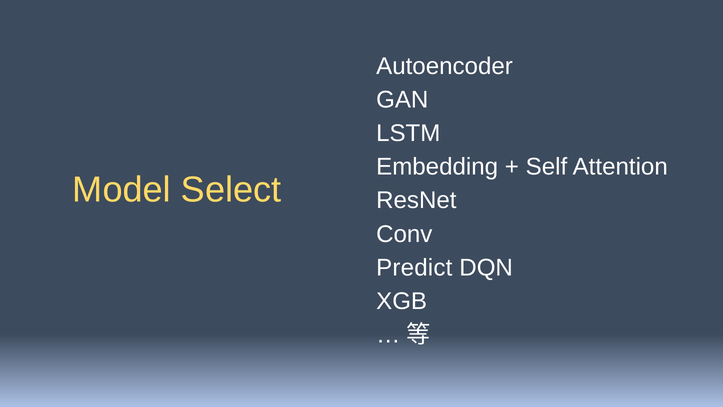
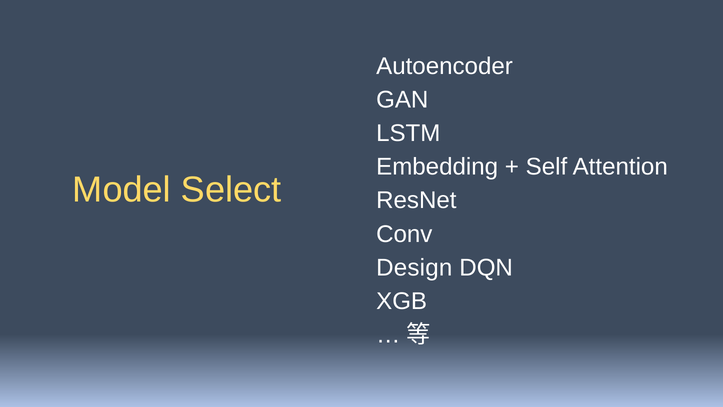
Predict: Predict -> Design (414, 268)
